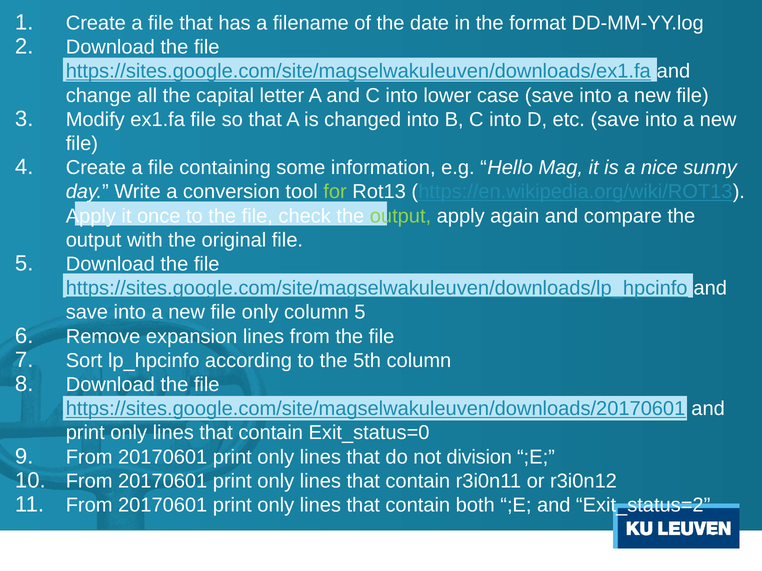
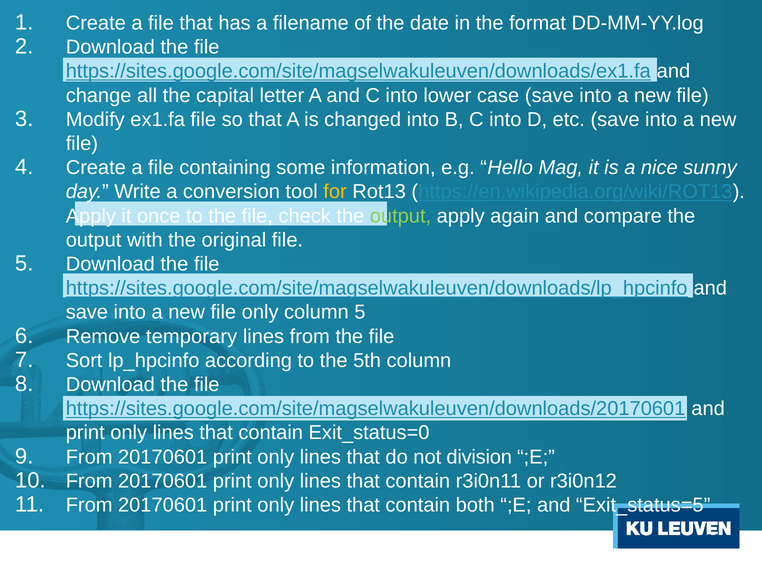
for colour: light green -> yellow (335, 192)
expansion: expansion -> temporary (192, 337)
Exit_status=2: Exit_status=2 -> Exit_status=5 (643, 506)
